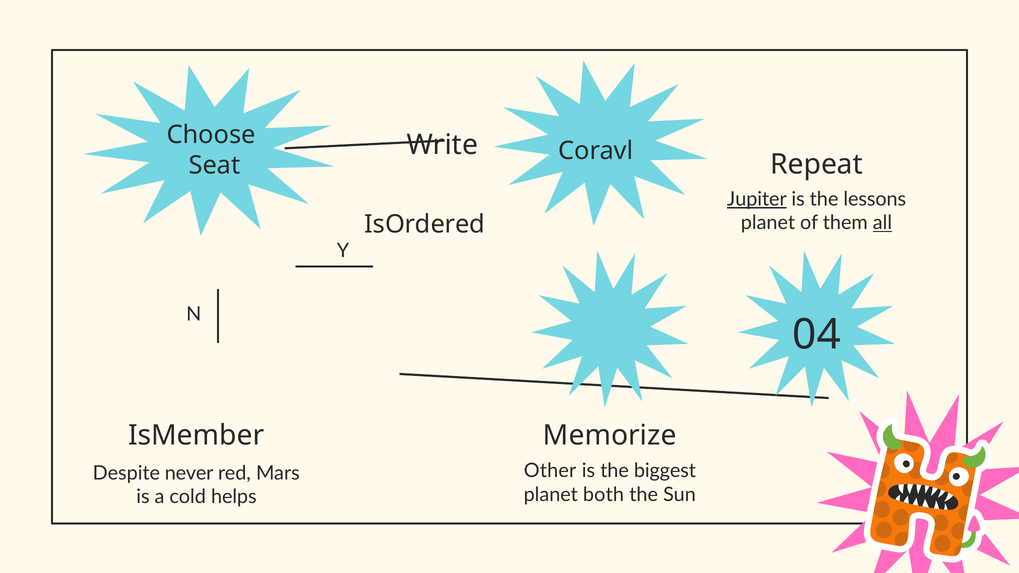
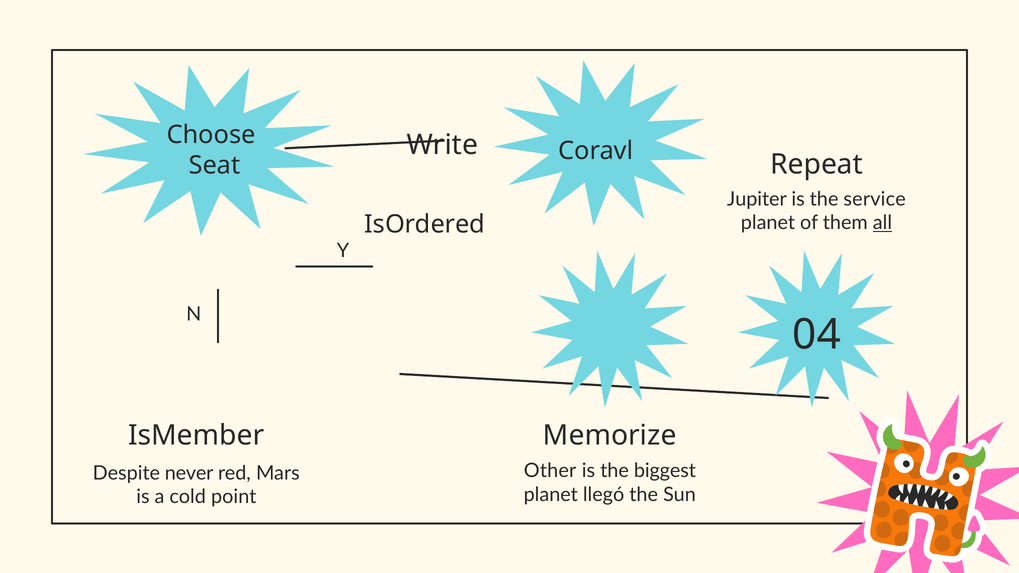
Jupiter underline: present -> none (757, 199)
lessons: lessons -> service (875, 199)
both: both -> llegó (604, 495)
helps: helps -> point (234, 497)
